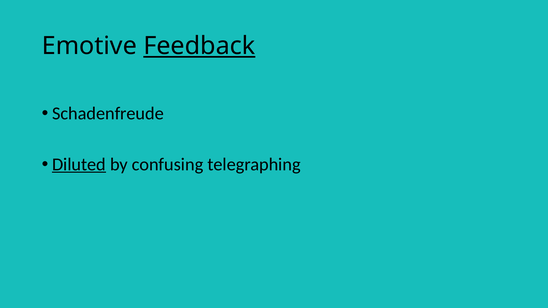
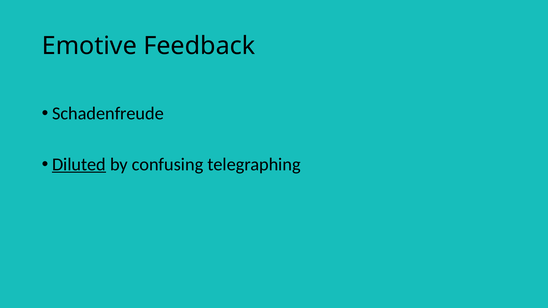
Feedback underline: present -> none (199, 46)
